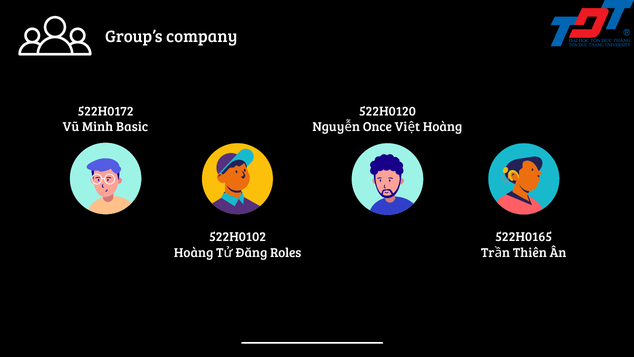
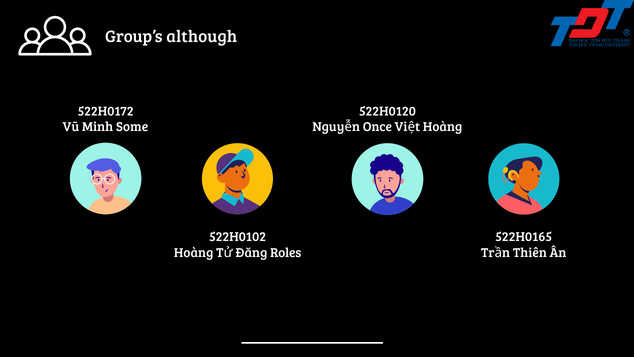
company: company -> although (202, 37)
Basic: Basic -> Some (132, 127)
